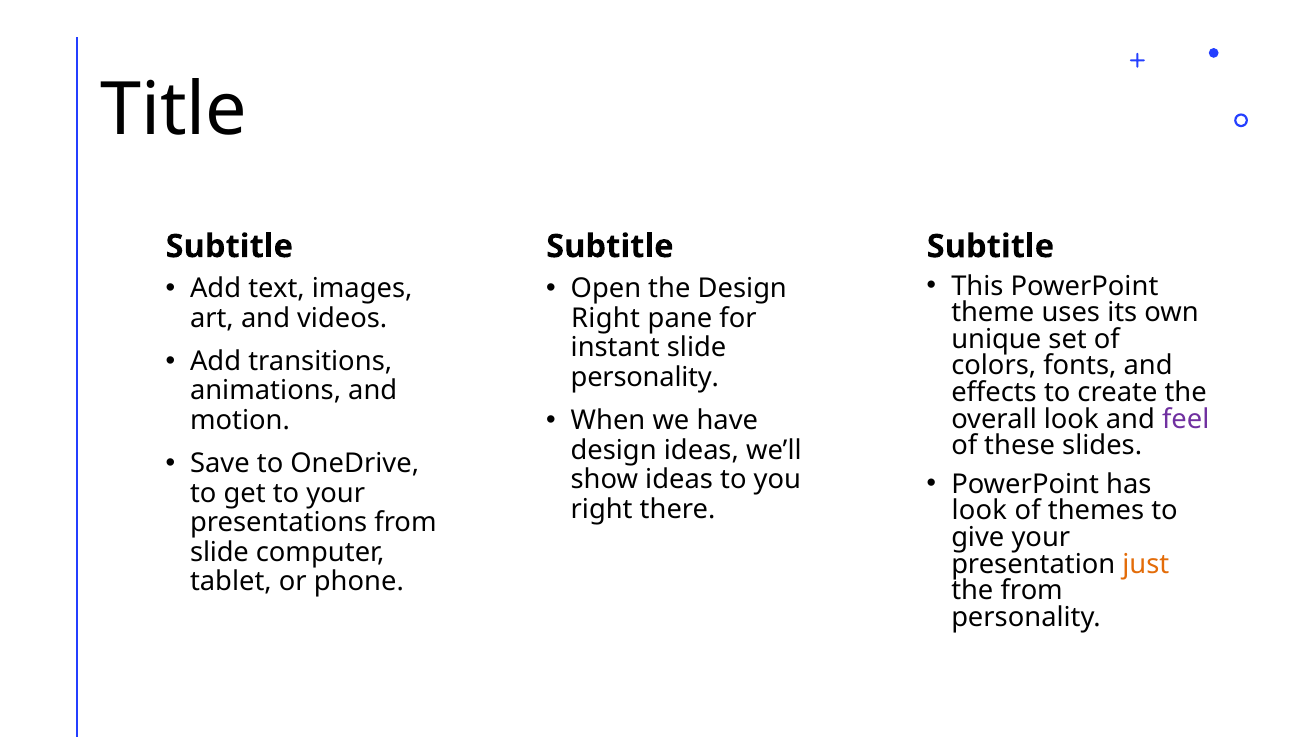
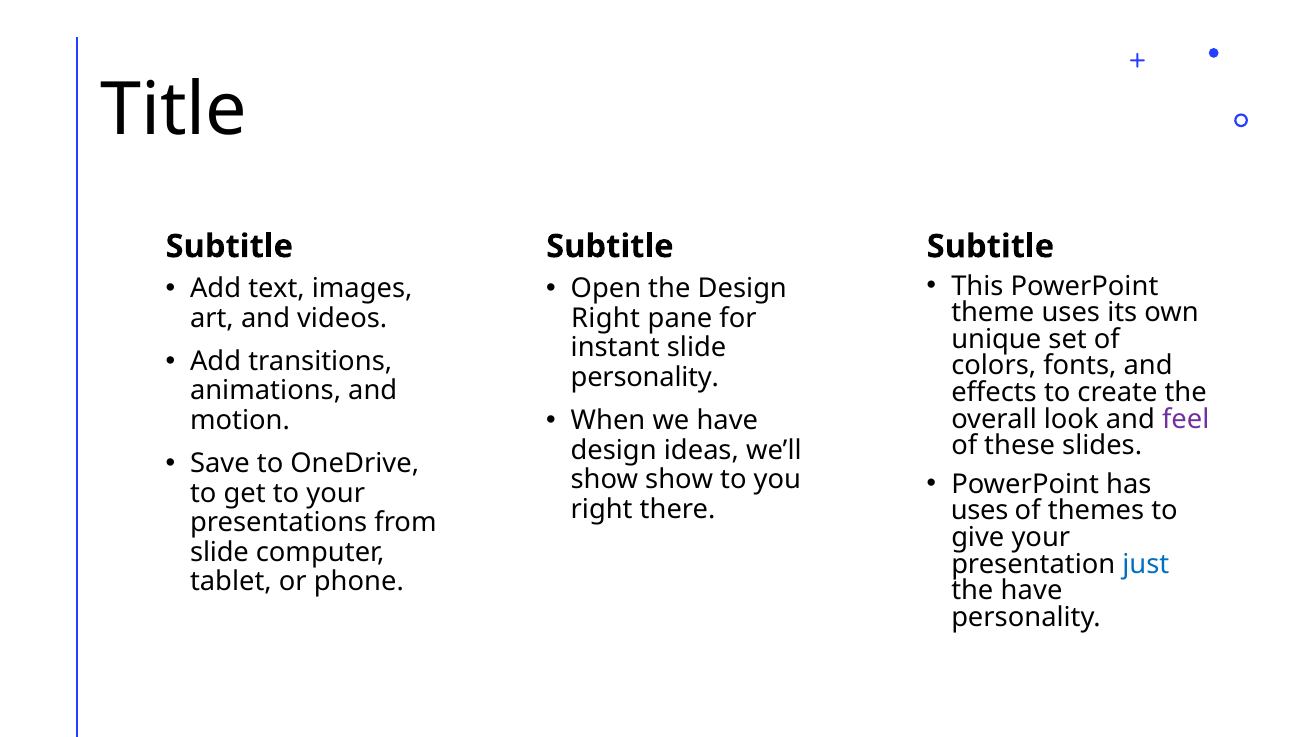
show ideas: ideas -> show (679, 480)
look: look -> uses (980, 511)
just colour: orange -> blue (1146, 564)
the from: from -> have (1032, 591)
